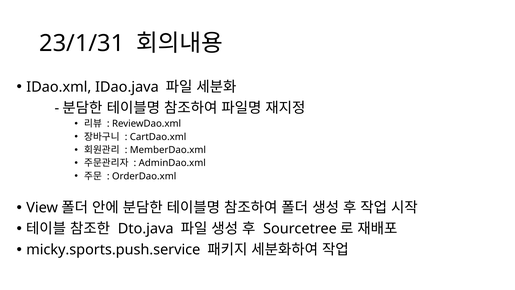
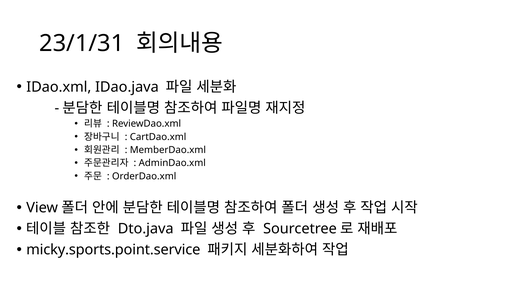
micky.sports.push.service: micky.sports.push.service -> micky.sports.point.service (113, 250)
